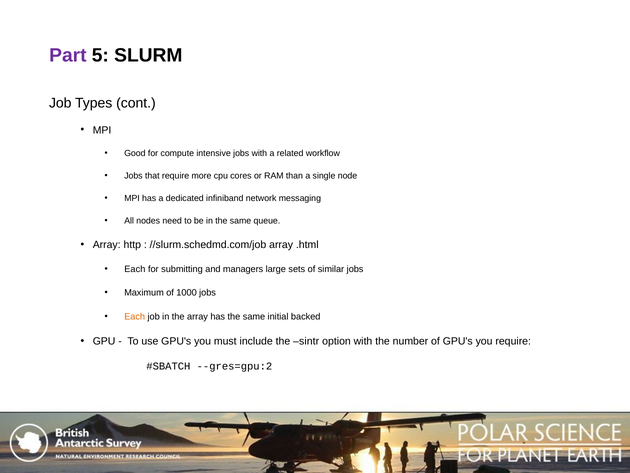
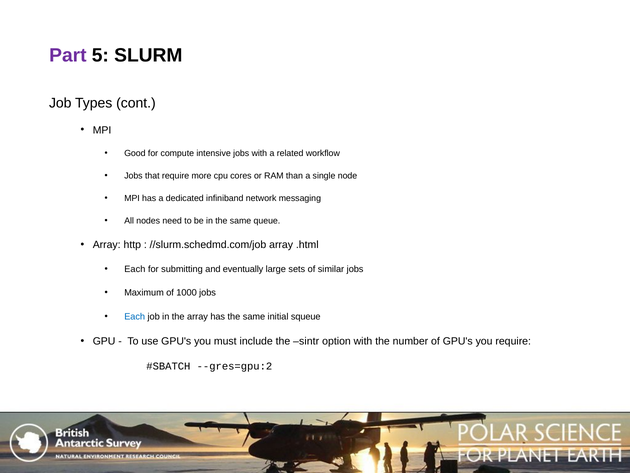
managers: managers -> eventually (243, 269)
Each colour: orange -> blue (135, 316)
backed: backed -> squeue (306, 316)
